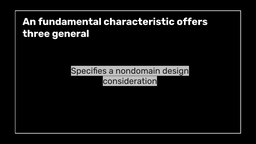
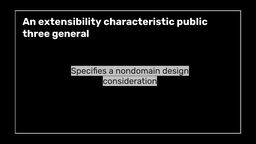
fundamental: fundamental -> extensibility (70, 22)
offers: offers -> public (192, 22)
